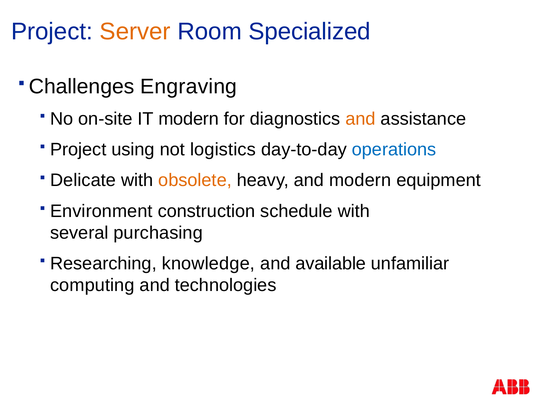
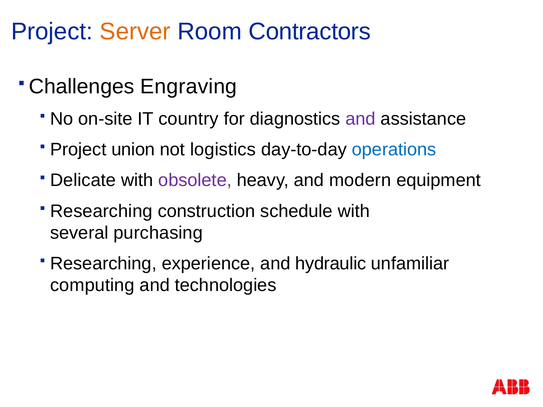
Specialized: Specialized -> Contractors (310, 31)
IT modern: modern -> country (188, 119)
and colour: orange -> purple (361, 119)
using: using -> union (133, 150)
obsolete colour: orange -> purple (195, 180)
Environment: Environment -> Researching (101, 211)
knowledge: knowledge -> experience (208, 264)
available: available -> hydraulic (331, 264)
